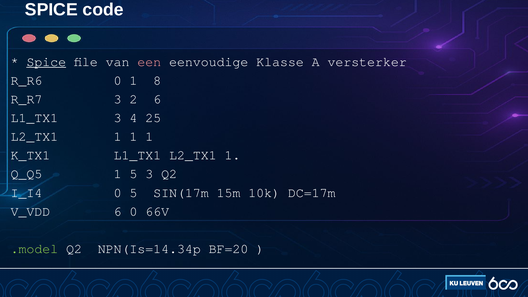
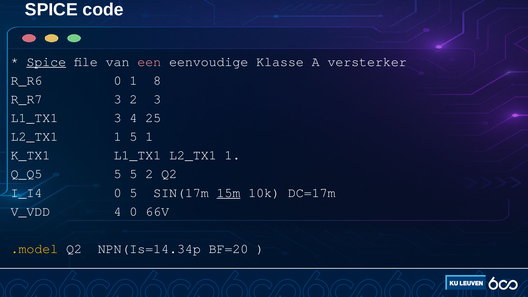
2 6: 6 -> 3 (157, 99)
L2_TX1 1 1: 1 -> 5 (133, 137)
Q_Q5 1: 1 -> 5 (118, 174)
5 3: 3 -> 2 (149, 174)
15m underline: none -> present (229, 193)
V_VDD 6: 6 -> 4 (118, 211)
.model colour: light green -> yellow (34, 249)
